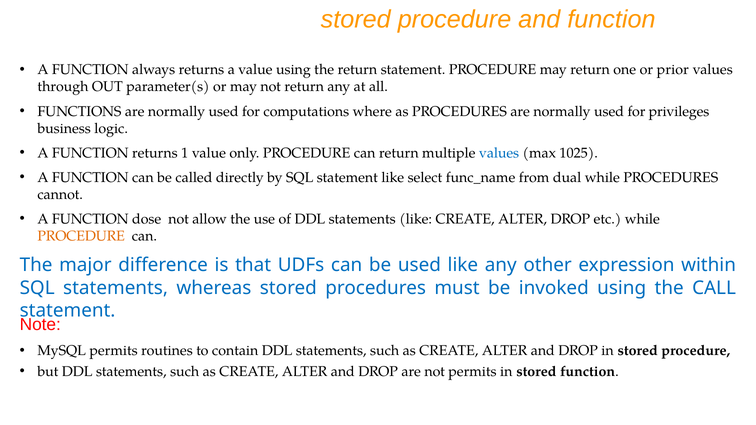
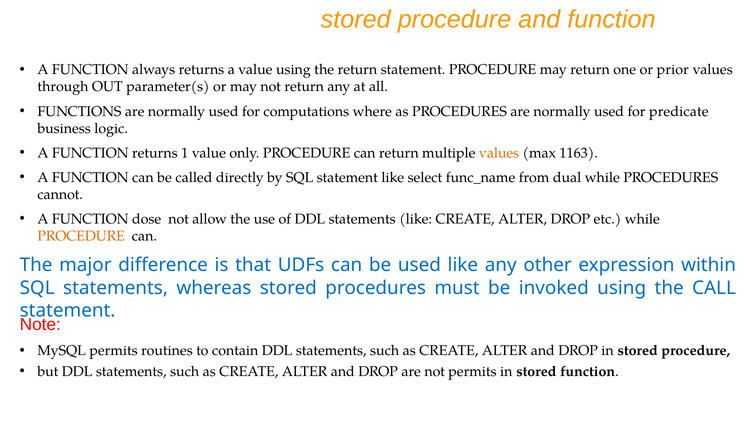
privileges: privileges -> predicate (679, 111)
values colour: blue -> orange (499, 153)
1025: 1025 -> 1163 (579, 153)
